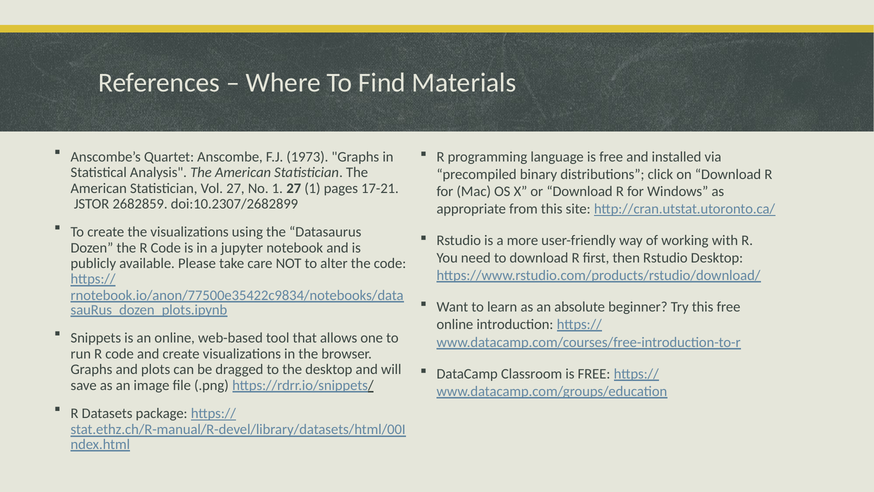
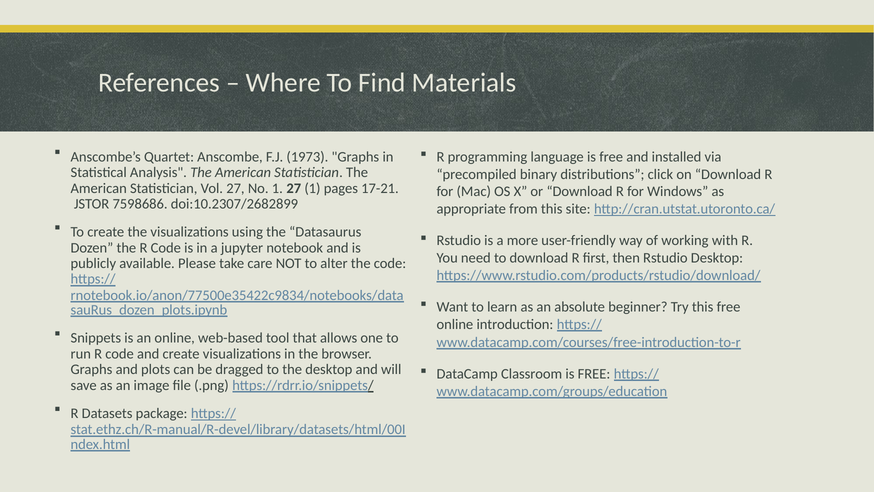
2682859: 2682859 -> 7598686 (140, 204)
